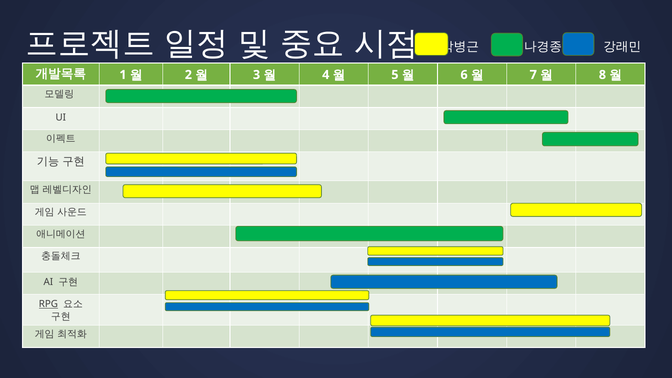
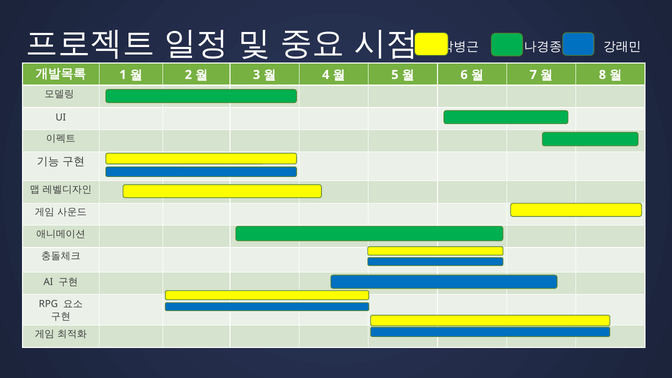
RPG underline: present -> none (48, 304)
